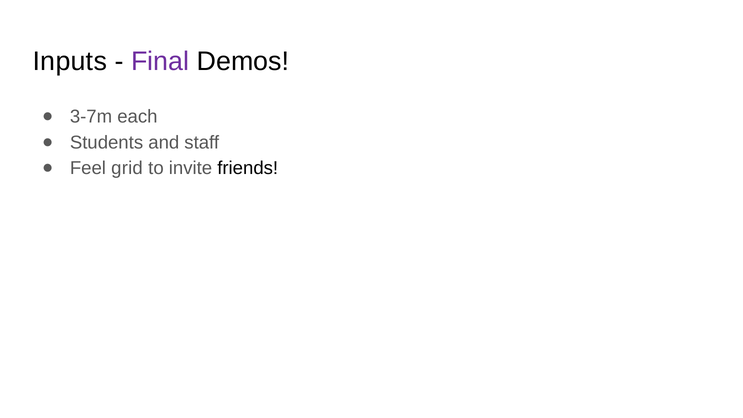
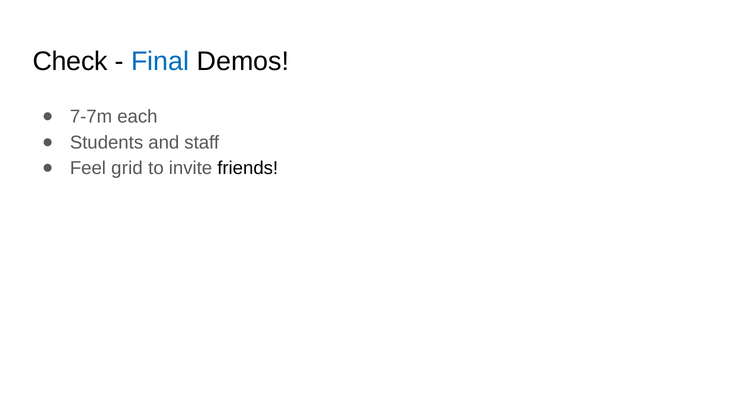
Inputs: Inputs -> Check (70, 62)
Final colour: purple -> blue (160, 62)
3-7m: 3-7m -> 7-7m (91, 117)
